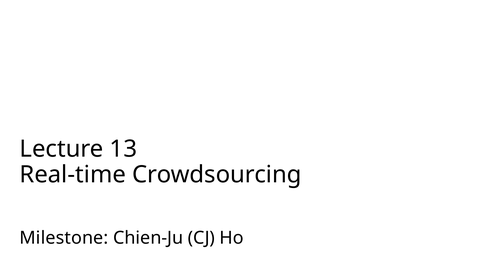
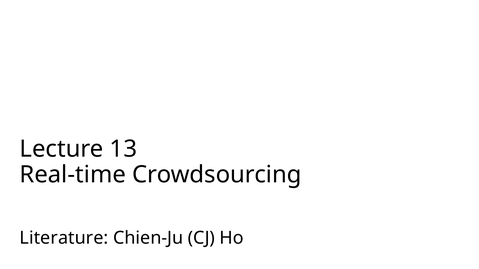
Milestone: Milestone -> Literature (64, 238)
